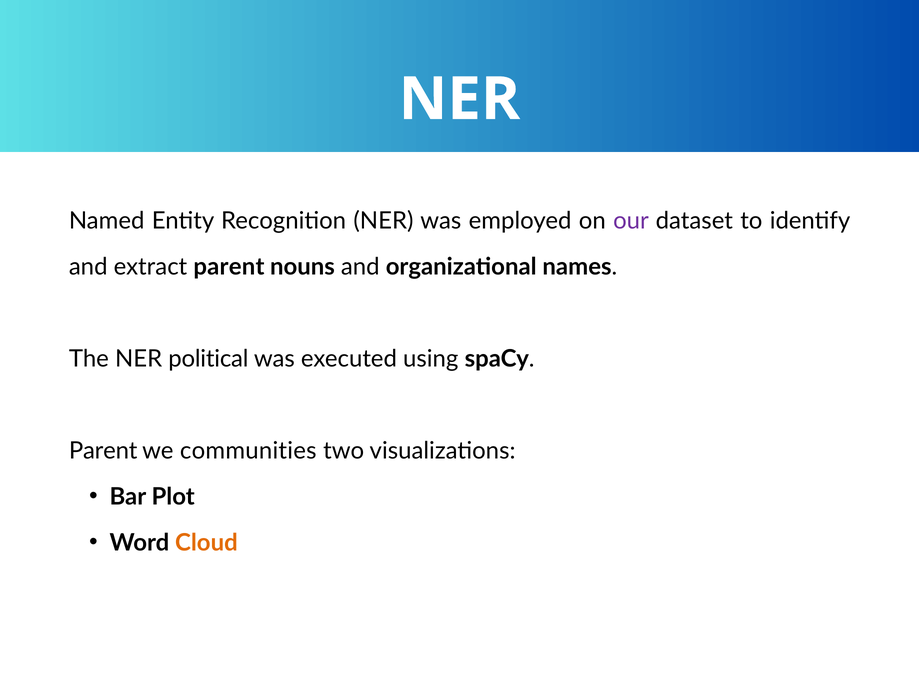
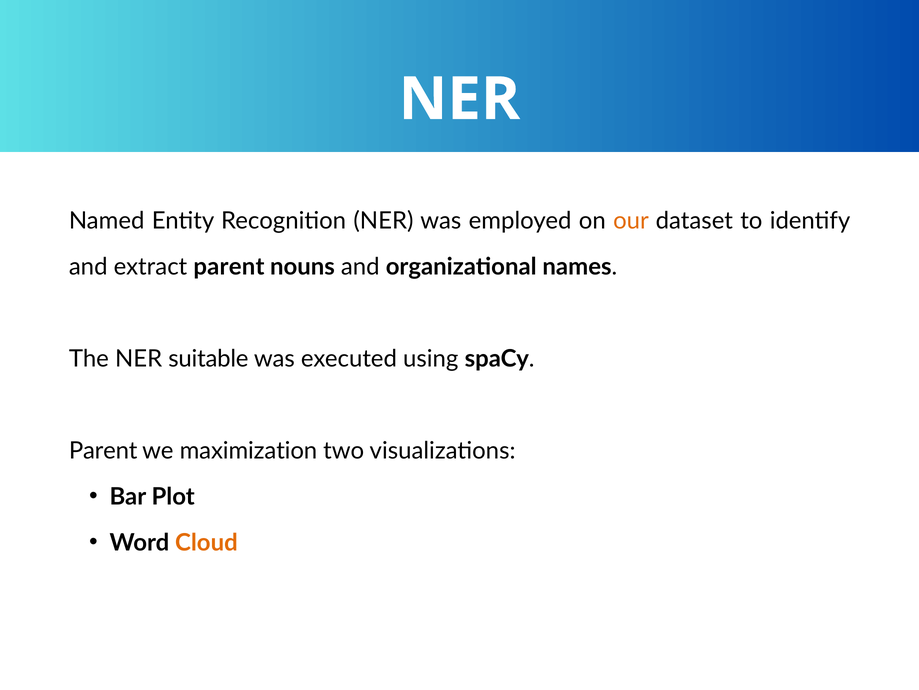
our colour: purple -> orange (631, 221)
political: political -> suitable (208, 359)
communities: communities -> maximization (248, 450)
